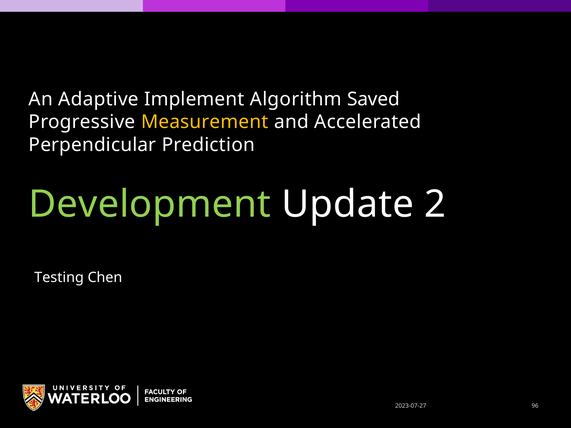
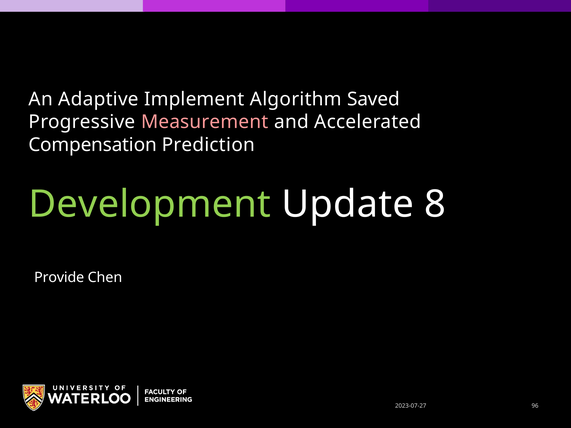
Measurement colour: yellow -> pink (205, 122)
Perpendicular: Perpendicular -> Compensation (93, 145)
2: 2 -> 8 (435, 204)
Testing: Testing -> Provide (59, 278)
